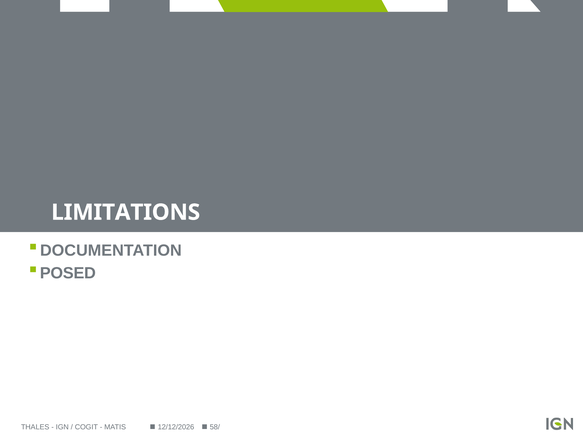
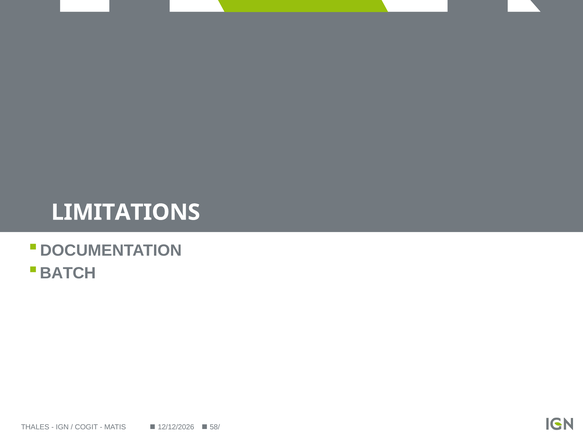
POSED: POSED -> BATCH (68, 273)
